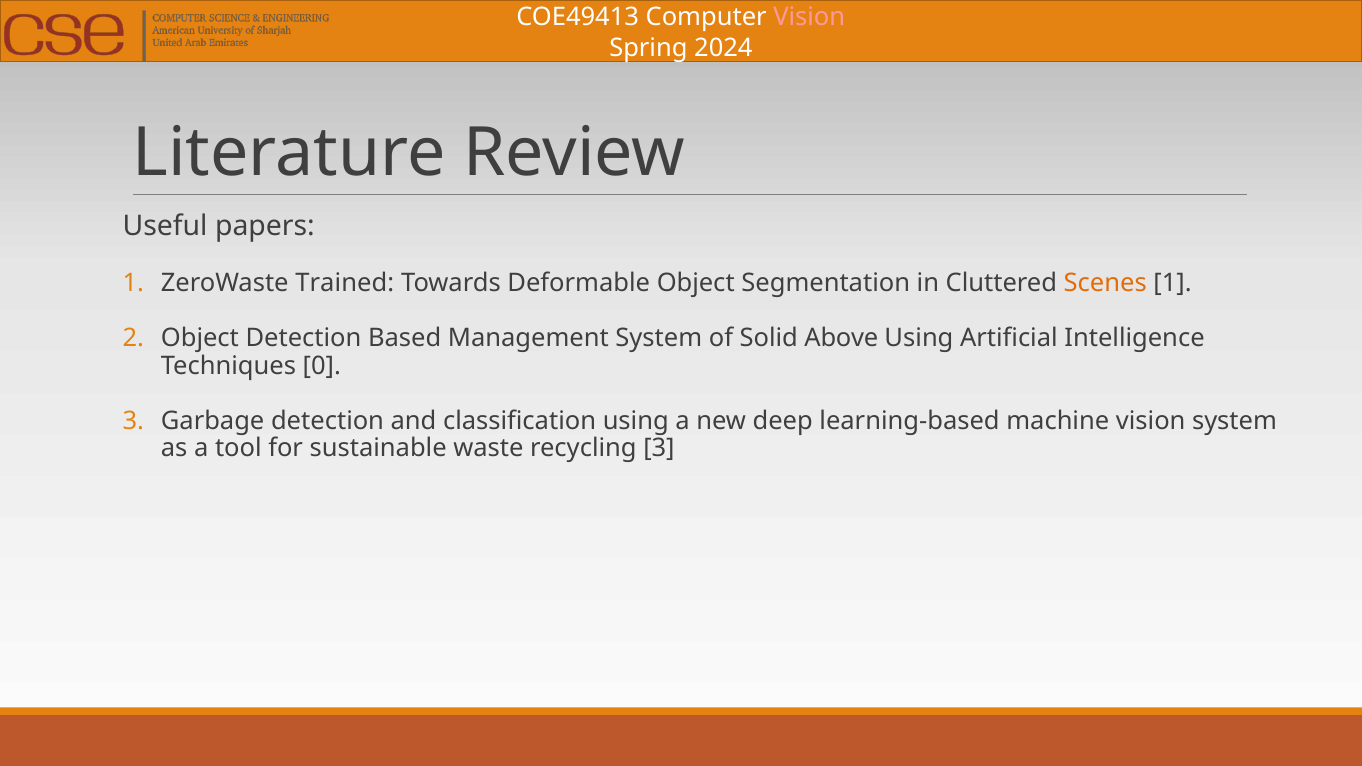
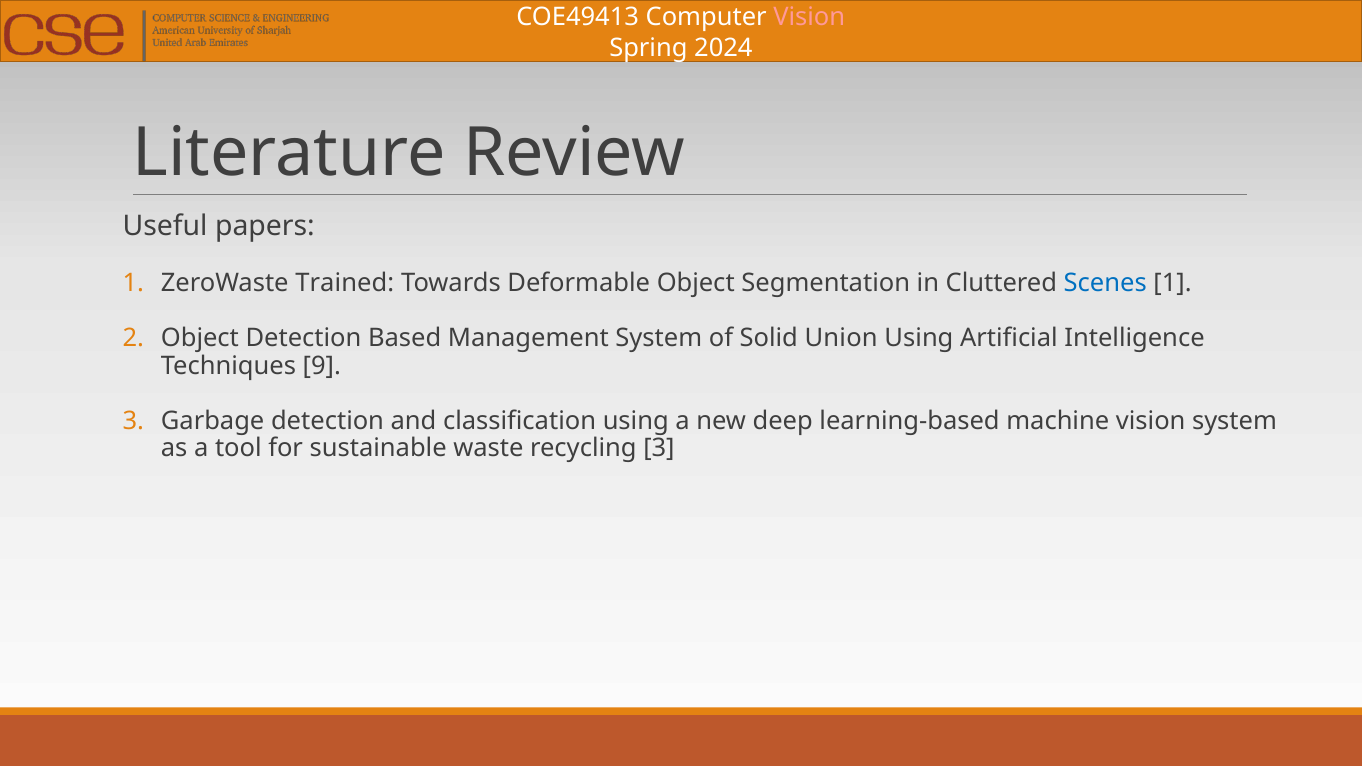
Scenes colour: orange -> blue (1105, 283)
Above: Above -> Union (841, 338)
0: 0 -> 9 (322, 366)
